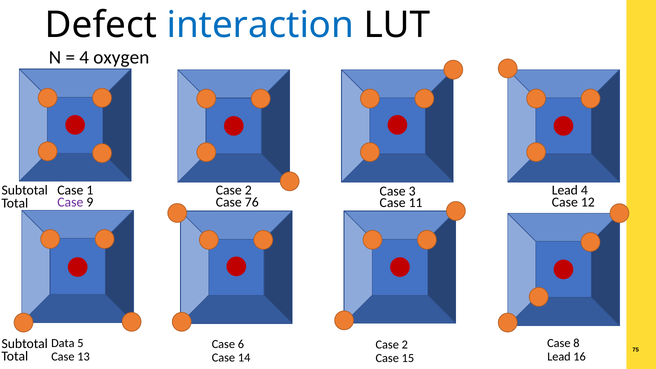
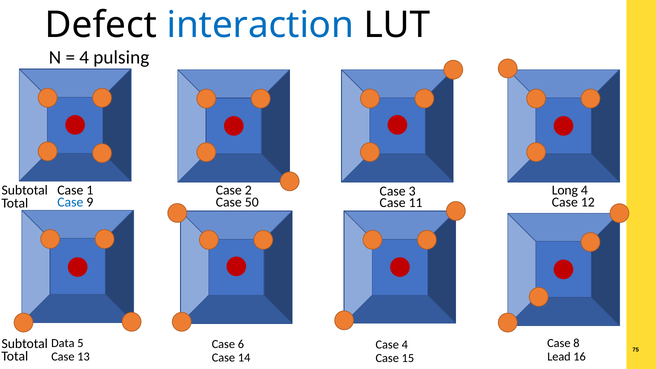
oxygen: oxygen -> pulsing (121, 57)
3 Lead: Lead -> Long (565, 190)
Case colour: purple -> blue (70, 202)
76: 76 -> 50 (252, 202)
6 Case 2: 2 -> 4 (405, 345)
